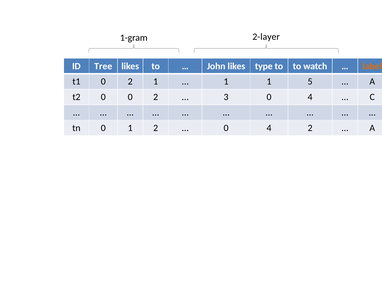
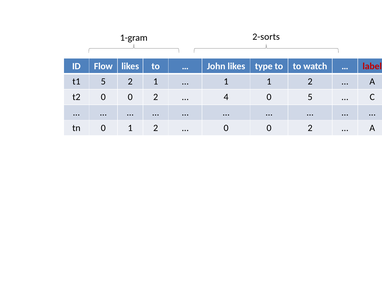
2-layer: 2-layer -> 2-sorts (266, 37)
Tree: Tree -> Flow (103, 66)
label colour: orange -> red (372, 66)
t1 0: 0 -> 5 (103, 82)
1 1 5: 5 -> 2 (310, 82)
3: 3 -> 4 (226, 97)
4: 4 -> 5 (310, 97)
4: 4 -> 0 (269, 128)
